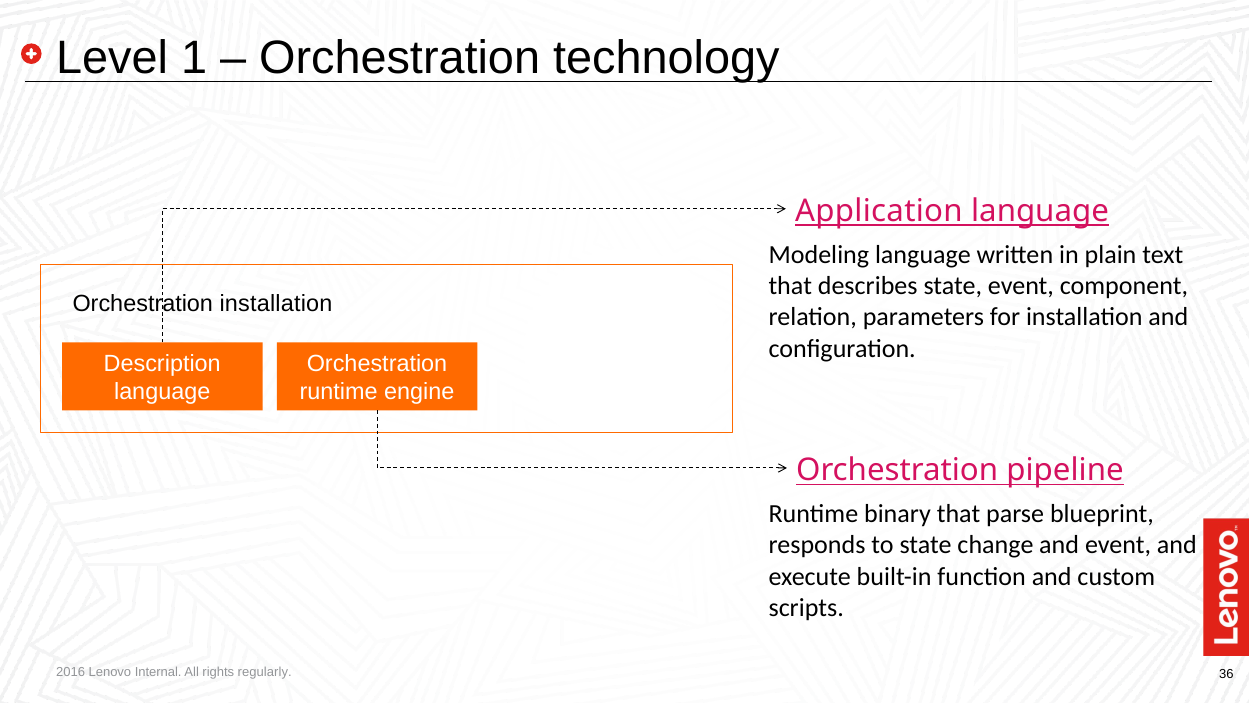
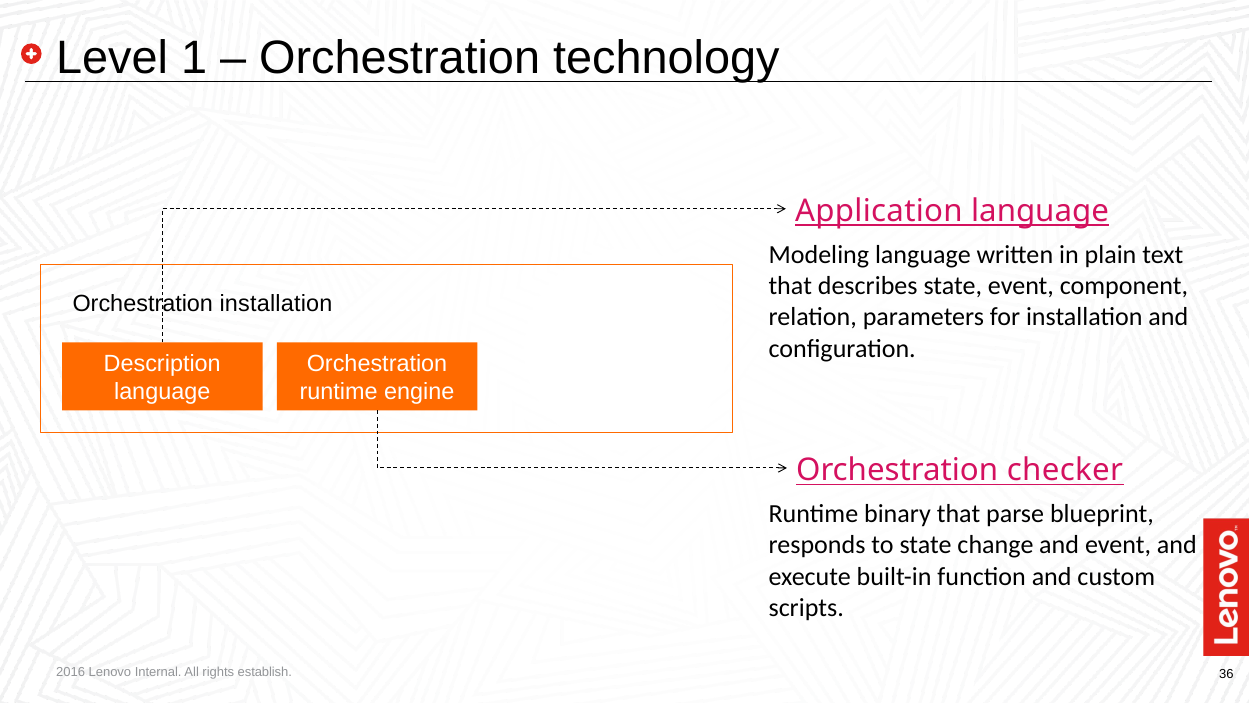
pipeline: pipeline -> checker (1065, 470)
regularly: regularly -> establish (265, 672)
